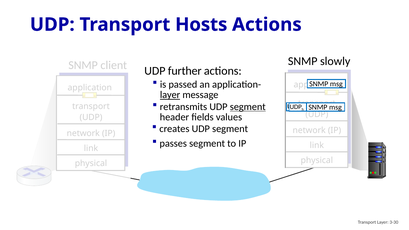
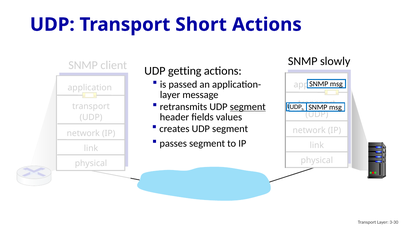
Hosts: Hosts -> Short (201, 25)
further: further -> getting (185, 71)
layer underline: present -> none (170, 95)
